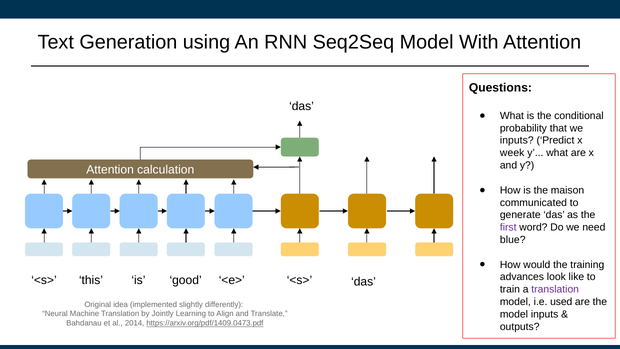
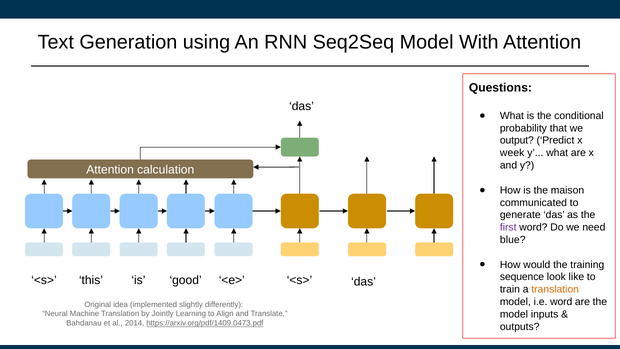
inputs: inputs -> output (517, 140)
advances: advances -> sequence (522, 277)
translation colour: purple -> orange (555, 289)
i.e used: used -> word (561, 302)
